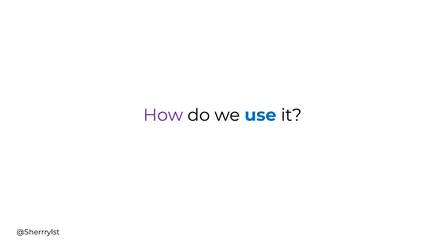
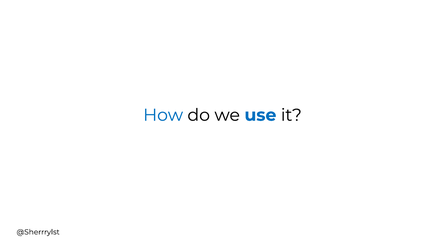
How colour: purple -> blue (163, 115)
